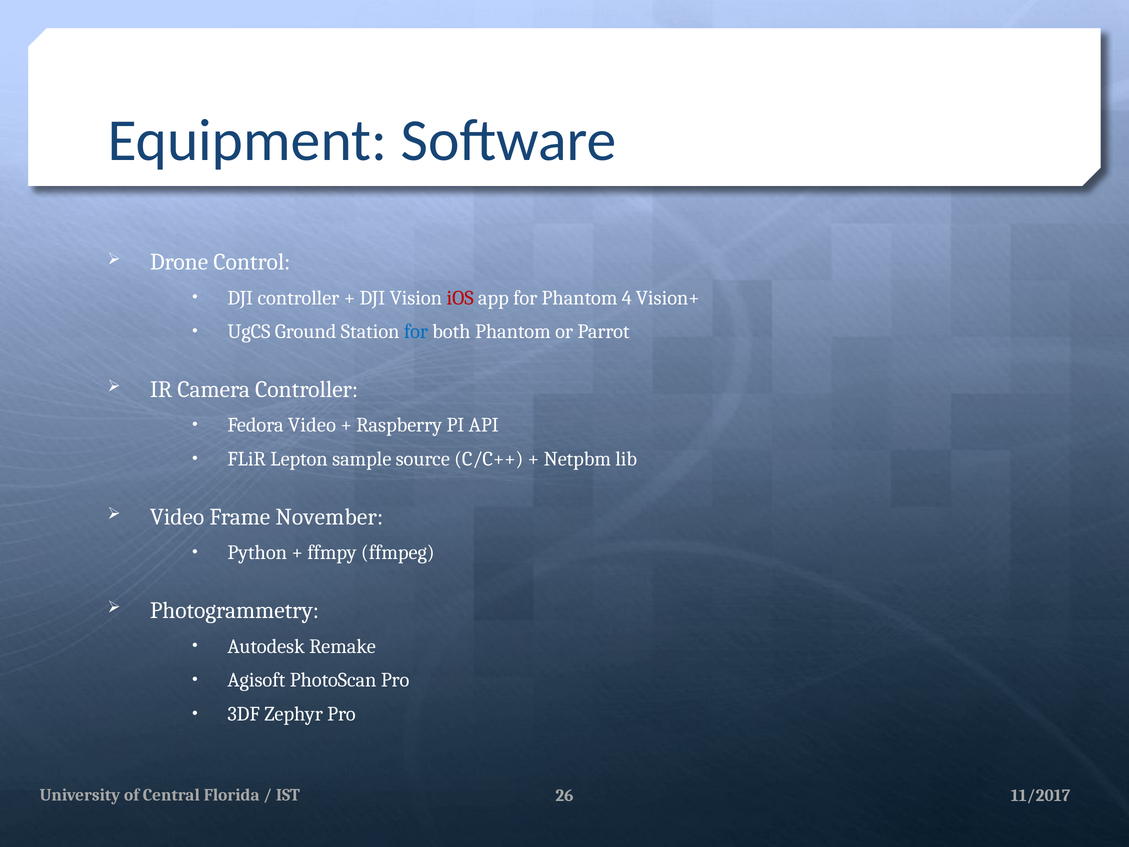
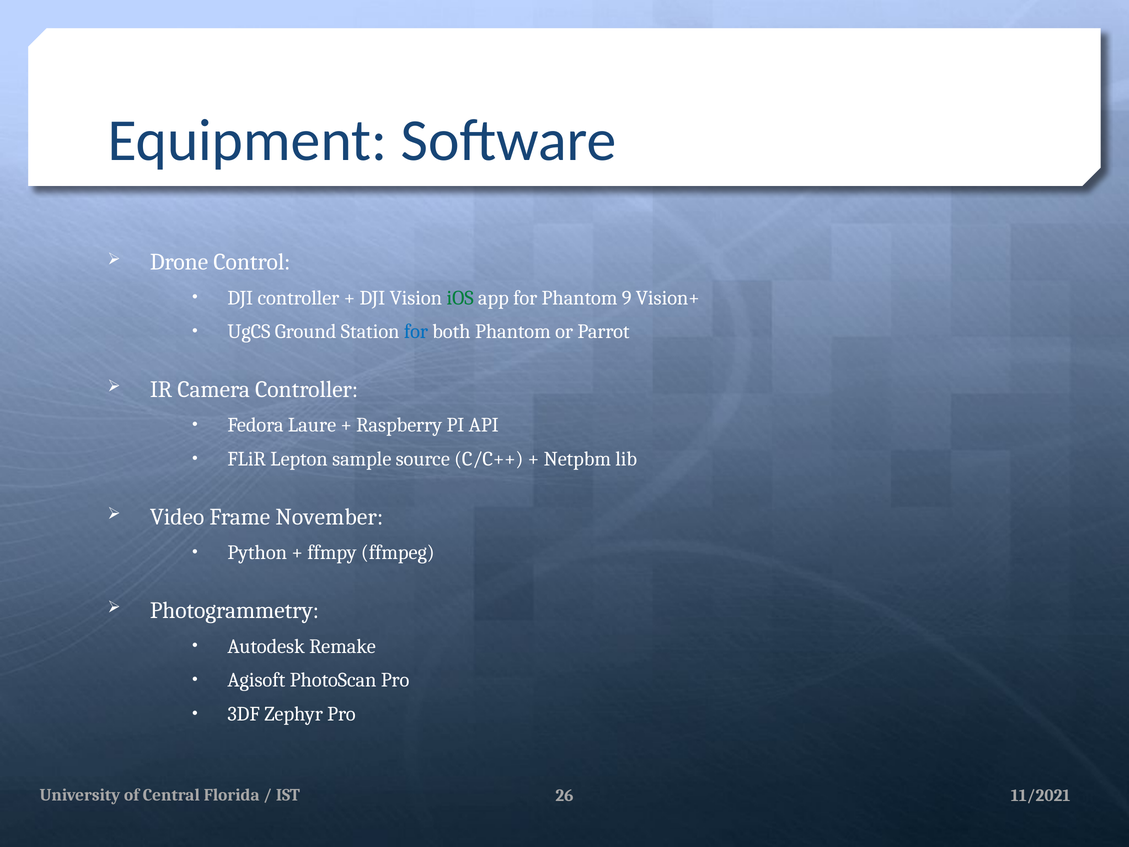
iOS colour: red -> green (460, 298)
4: 4 -> 9 (627, 298)
Fedora Video: Video -> Laure (312, 425)
11/2017: 11/2017 -> 11/2021 (1041, 795)
